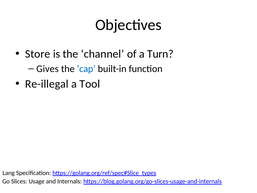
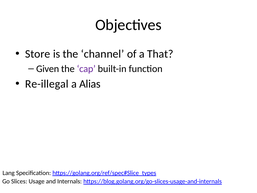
Turn: Turn -> That (160, 54)
Gives: Gives -> Given (48, 69)
cap colour: blue -> purple (86, 69)
Tool: Tool -> Alias (90, 84)
